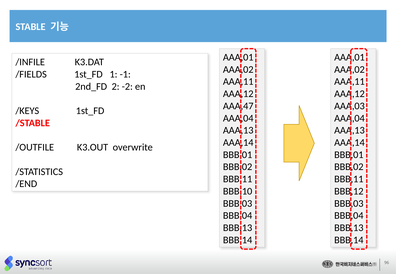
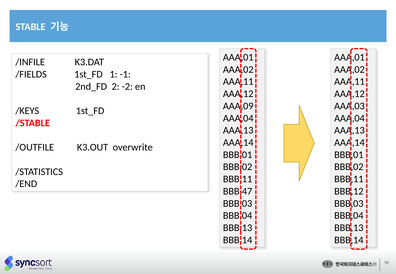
AAA,47: AAA,47 -> AAA,09 (238, 106)
BBB,10: BBB,10 -> BBB,47 (238, 191)
